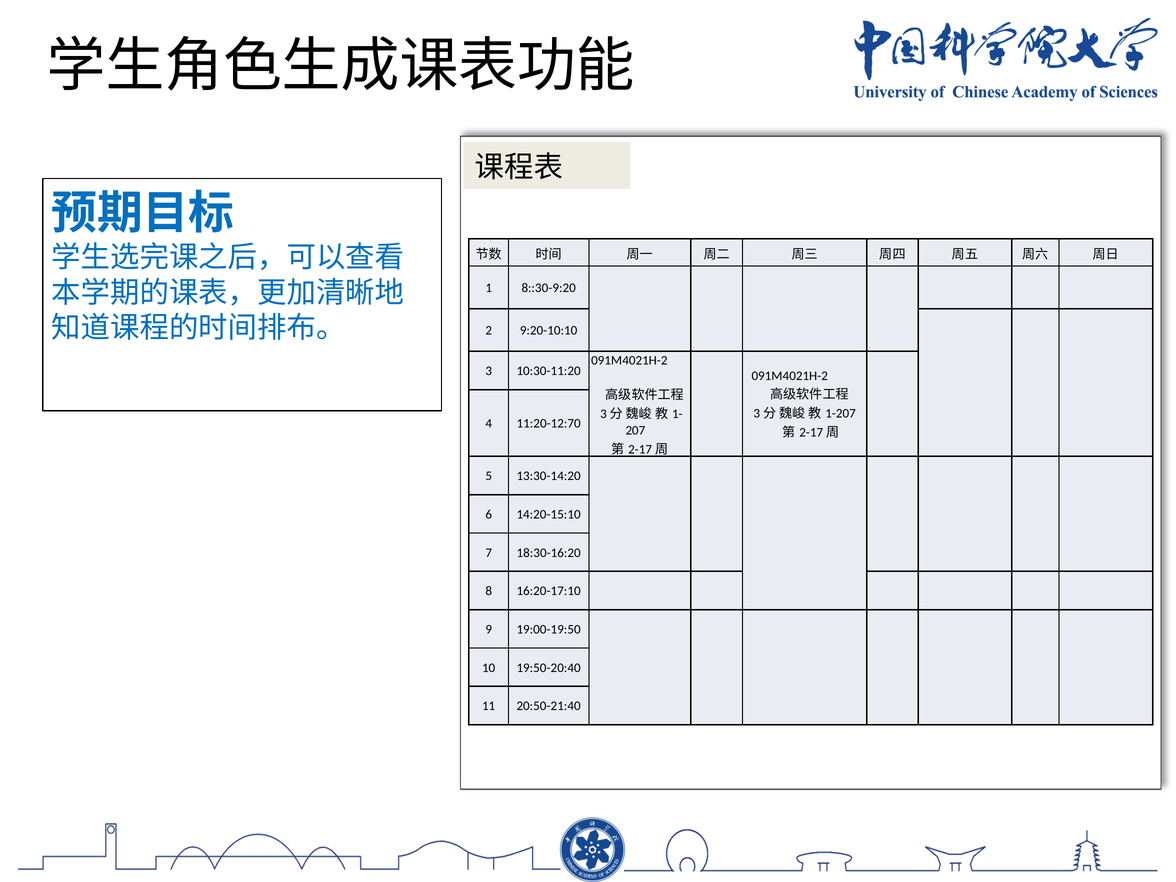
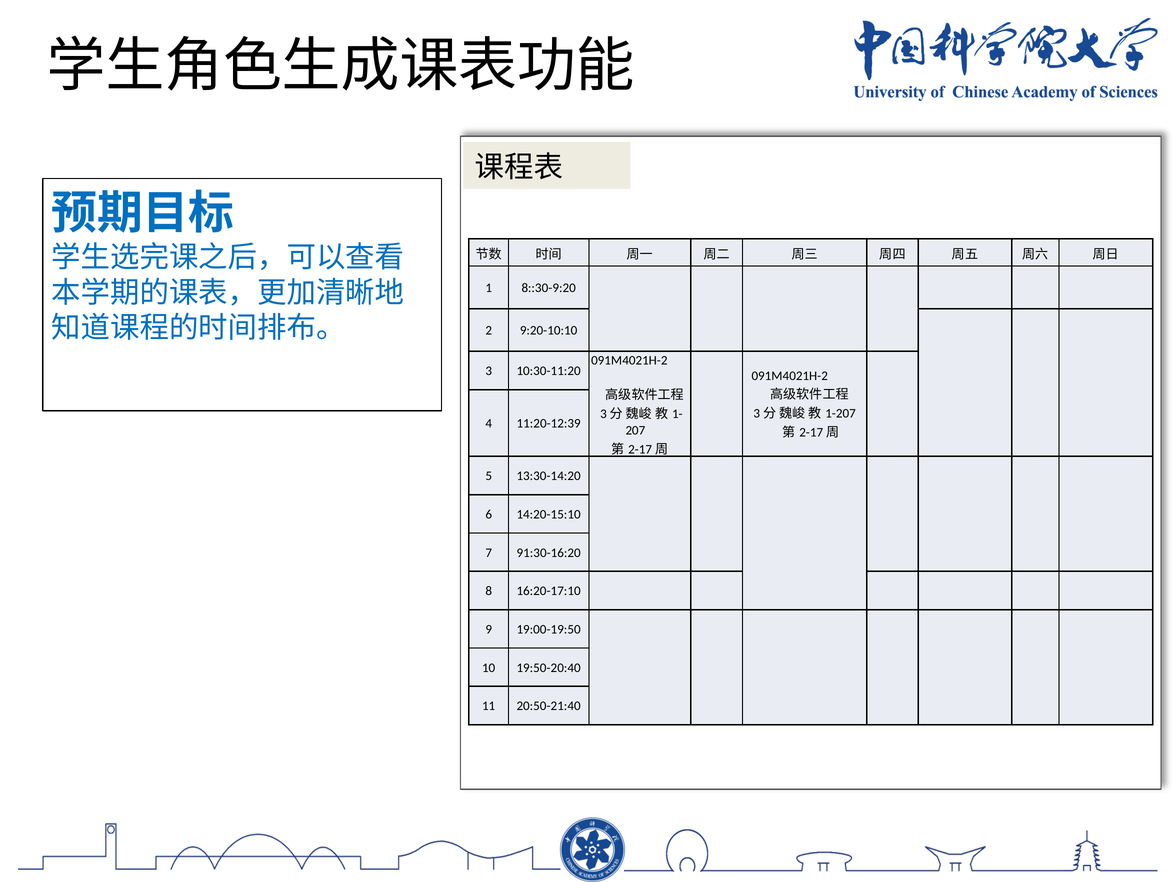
11:20-12:70: 11:20-12:70 -> 11:20-12:39 (549, 424)
18:30-16:20: 18:30-16:20 -> 91:30-16:20 (549, 553)
